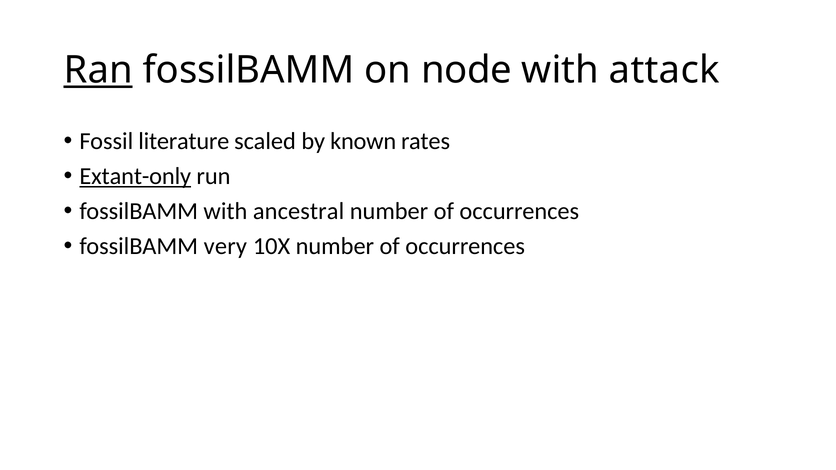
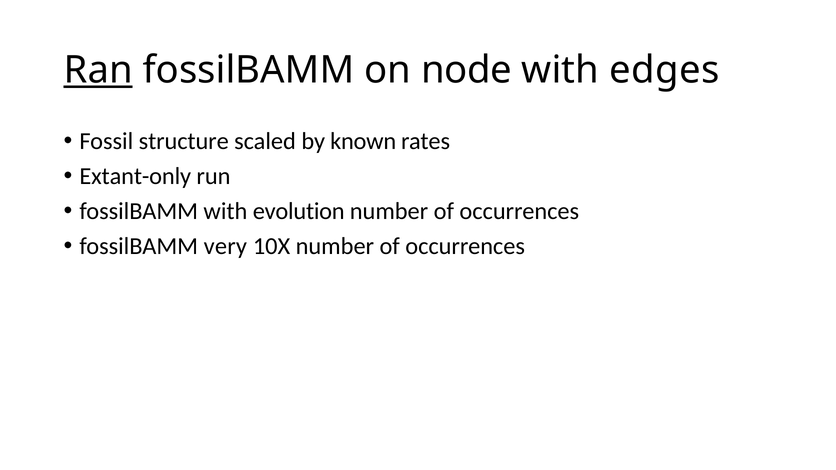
attack: attack -> edges (664, 70)
literature: literature -> structure (184, 141)
Extant-only underline: present -> none (135, 176)
ancestral: ancestral -> evolution (299, 211)
